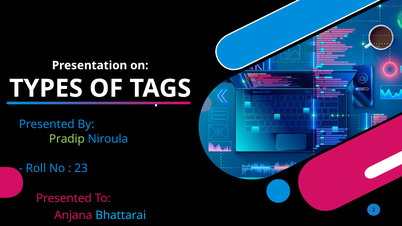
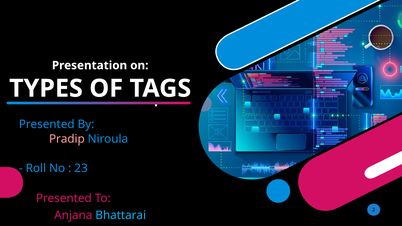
Pradip colour: light green -> pink (67, 139)
